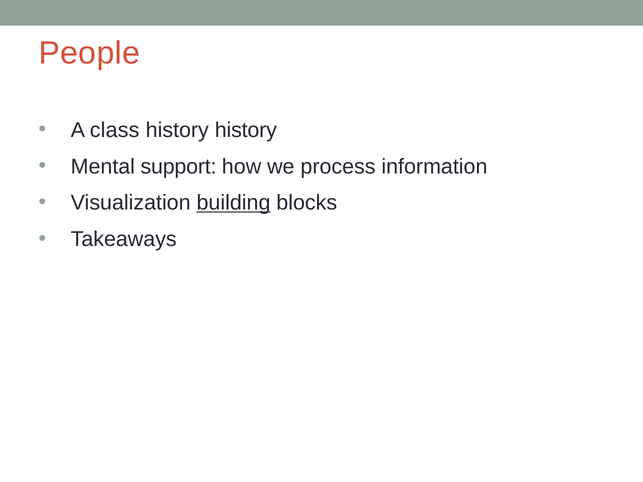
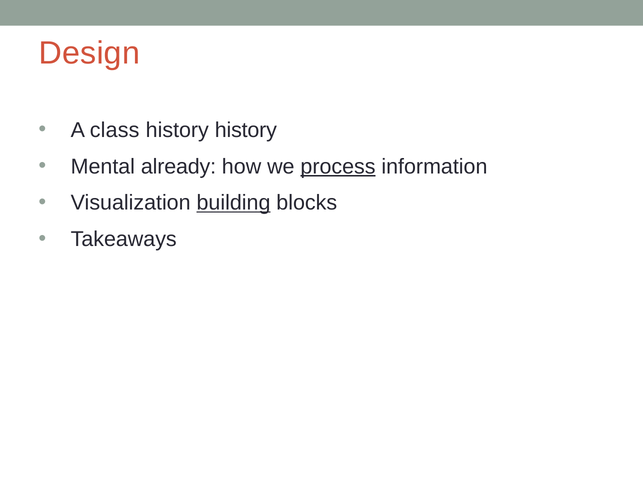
People: People -> Design (89, 53)
support: support -> already (178, 167)
process underline: none -> present (338, 167)
